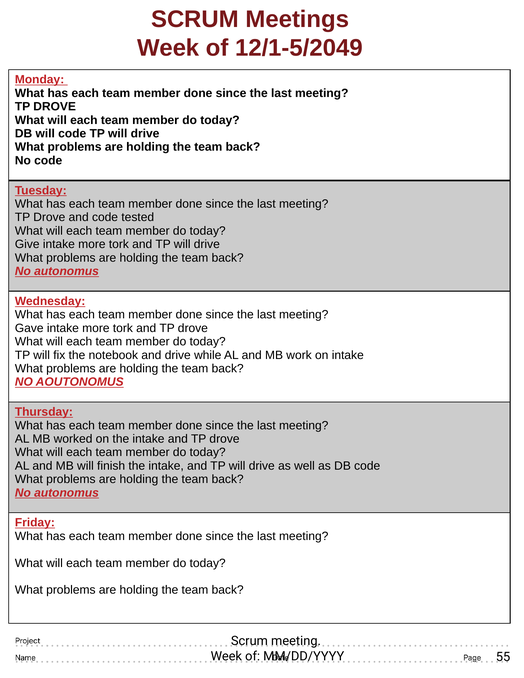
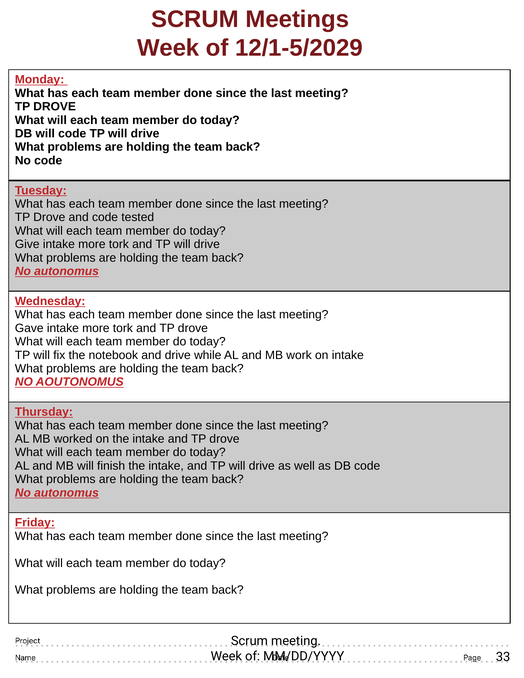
12/1-5/2049: 12/1-5/2049 -> 12/1-5/2029 (299, 48)
55: 55 -> 33 (503, 657)
